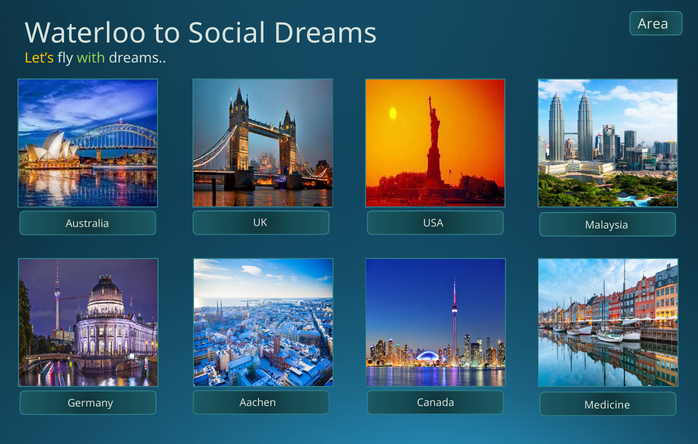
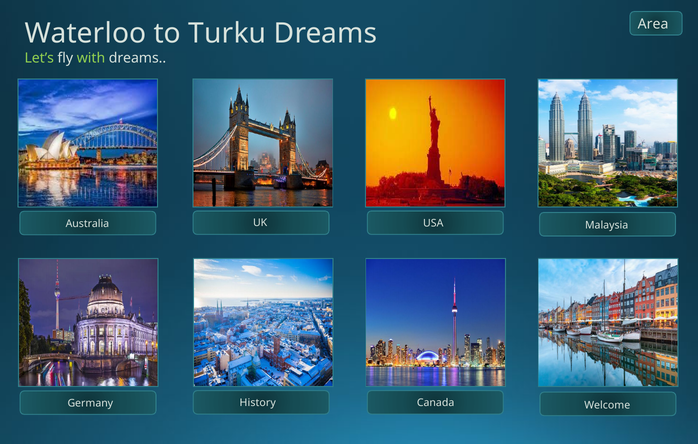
Social: Social -> Turku (227, 34)
Let’s colour: yellow -> light green (39, 58)
Aachen: Aachen -> History (258, 403)
Medicine: Medicine -> Welcome (607, 405)
